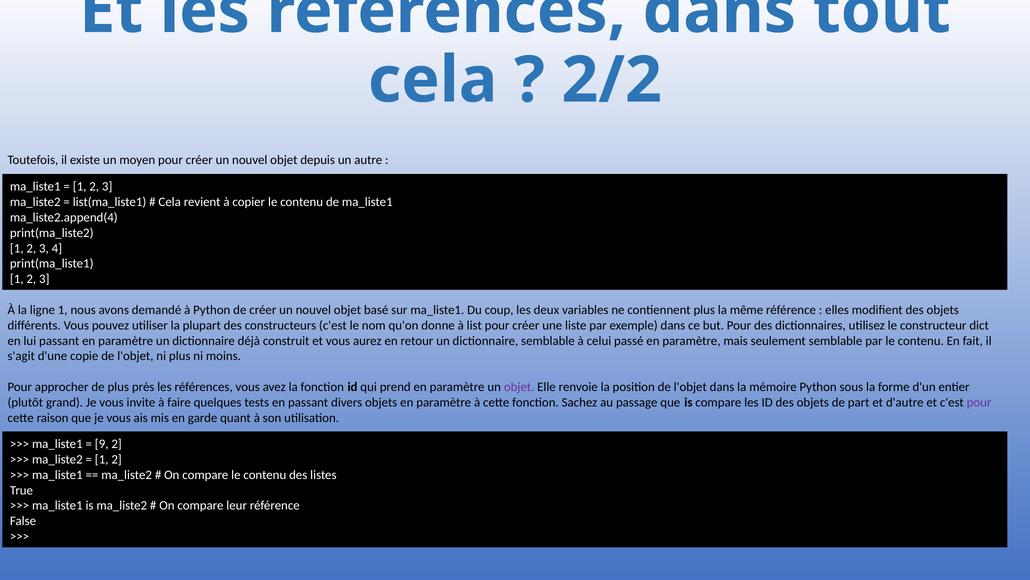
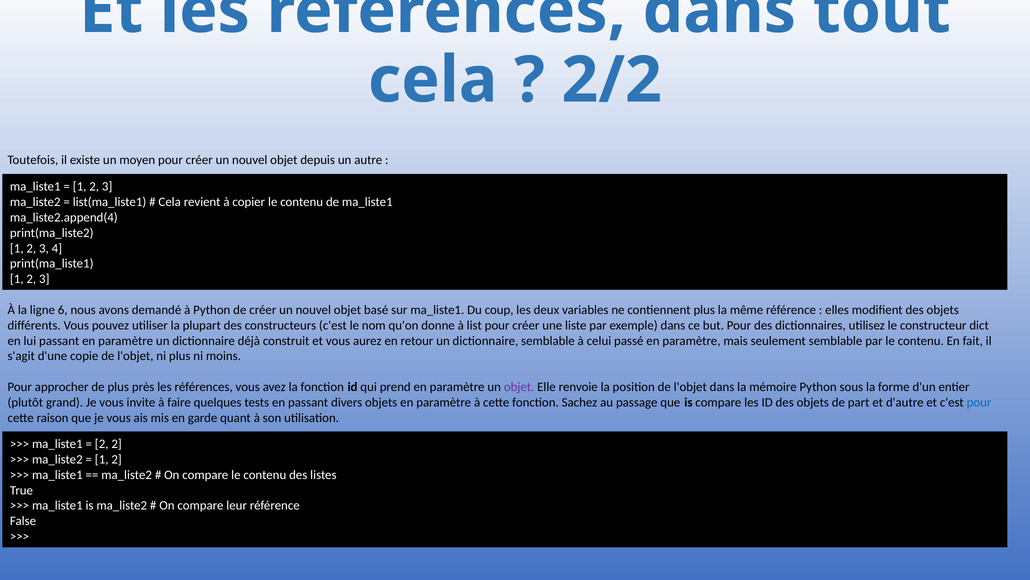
ligne 1: 1 -> 6 (63, 309)
pour colour: purple -> blue (979, 402)
9: 9 -> 2 (102, 443)
